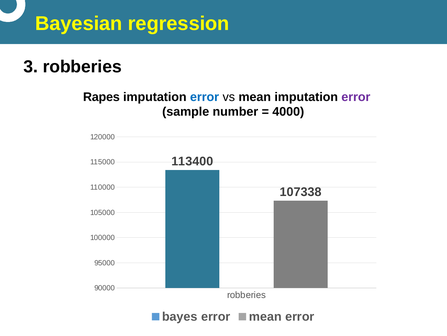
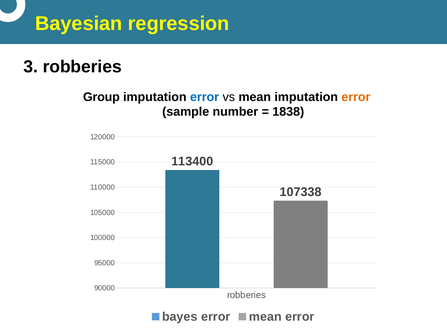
Rapes: Rapes -> Group (101, 97)
error colour: purple -> orange (356, 97)
4000: 4000 -> 1838 (288, 112)
